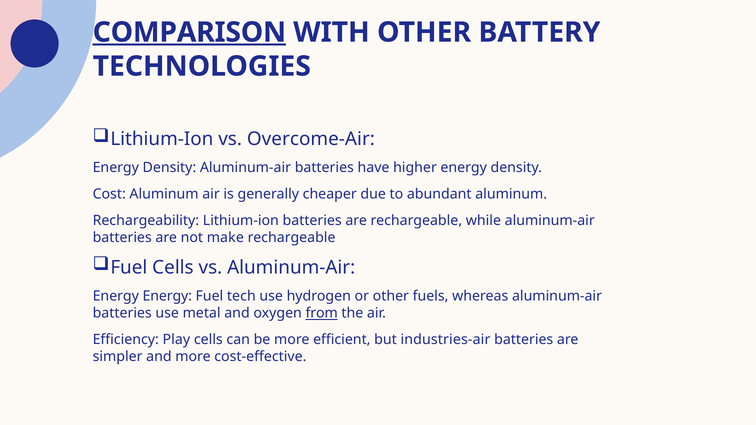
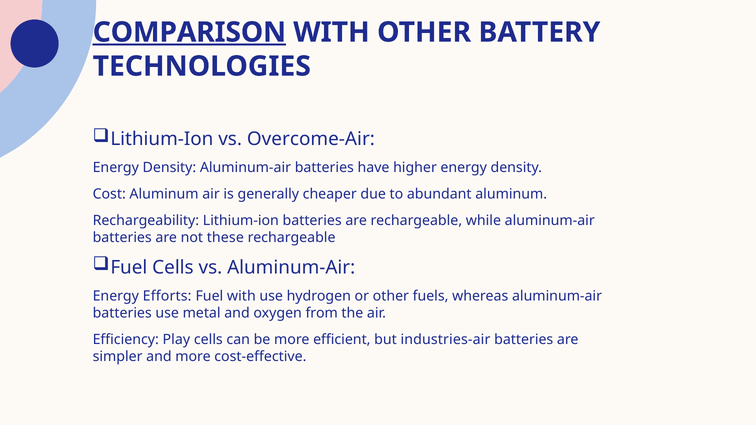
make: make -> these (225, 238)
Energy Energy: Energy -> Efforts (167, 296)
Fuel tech: tech -> with (241, 296)
from underline: present -> none (322, 313)
